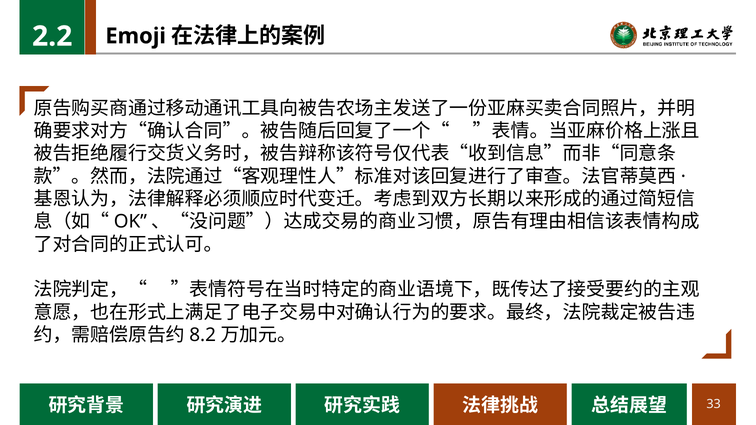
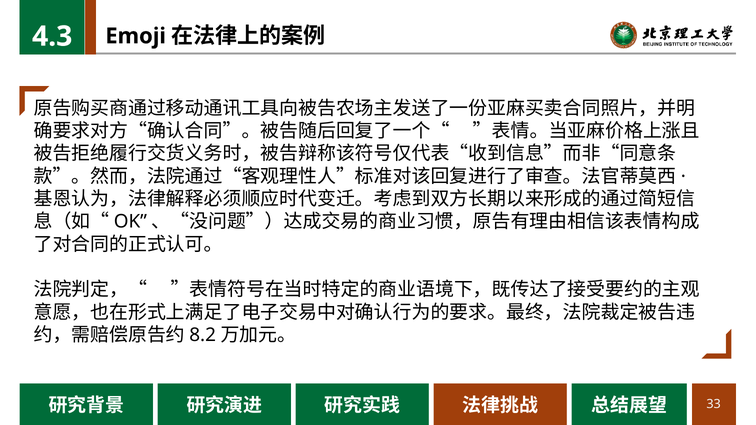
2.2: 2.2 -> 4.3 (52, 36)
